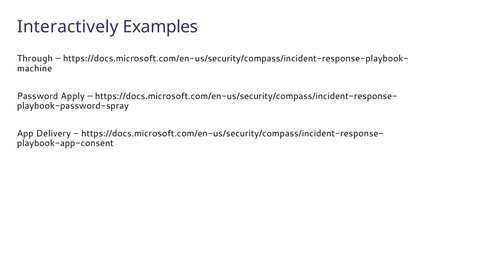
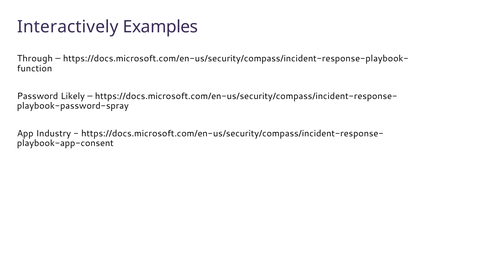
machine: machine -> function (35, 69)
Apply: Apply -> Likely (73, 96)
Delivery: Delivery -> Industry (53, 134)
